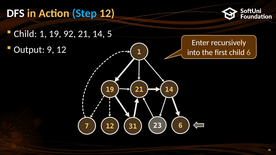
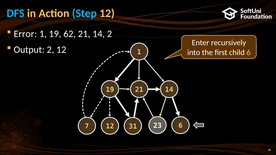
DFS colour: white -> light blue (16, 13)
Child: Child -> Error (25, 34)
92: 92 -> 62 (70, 34)
14 5: 5 -> 2 (109, 34)
Output 9: 9 -> 2 (50, 50)
